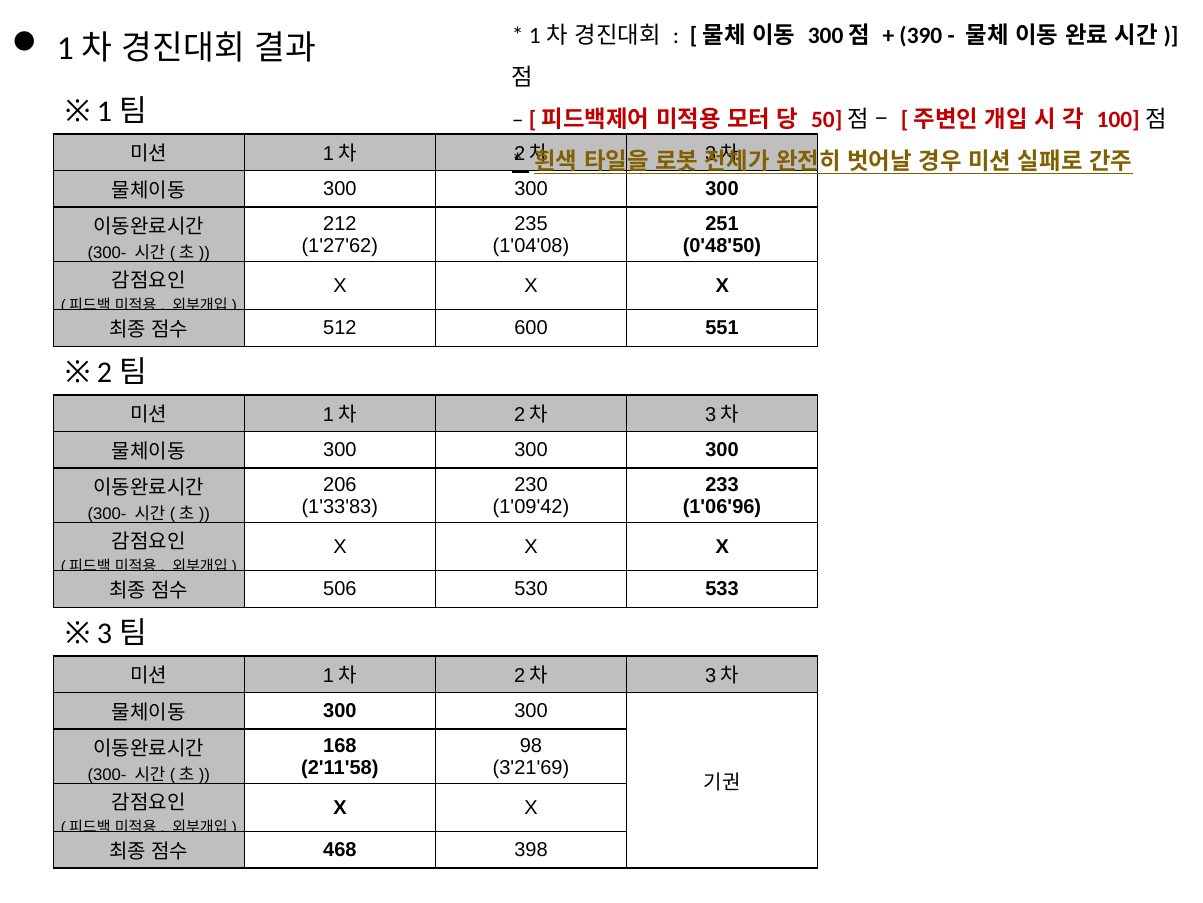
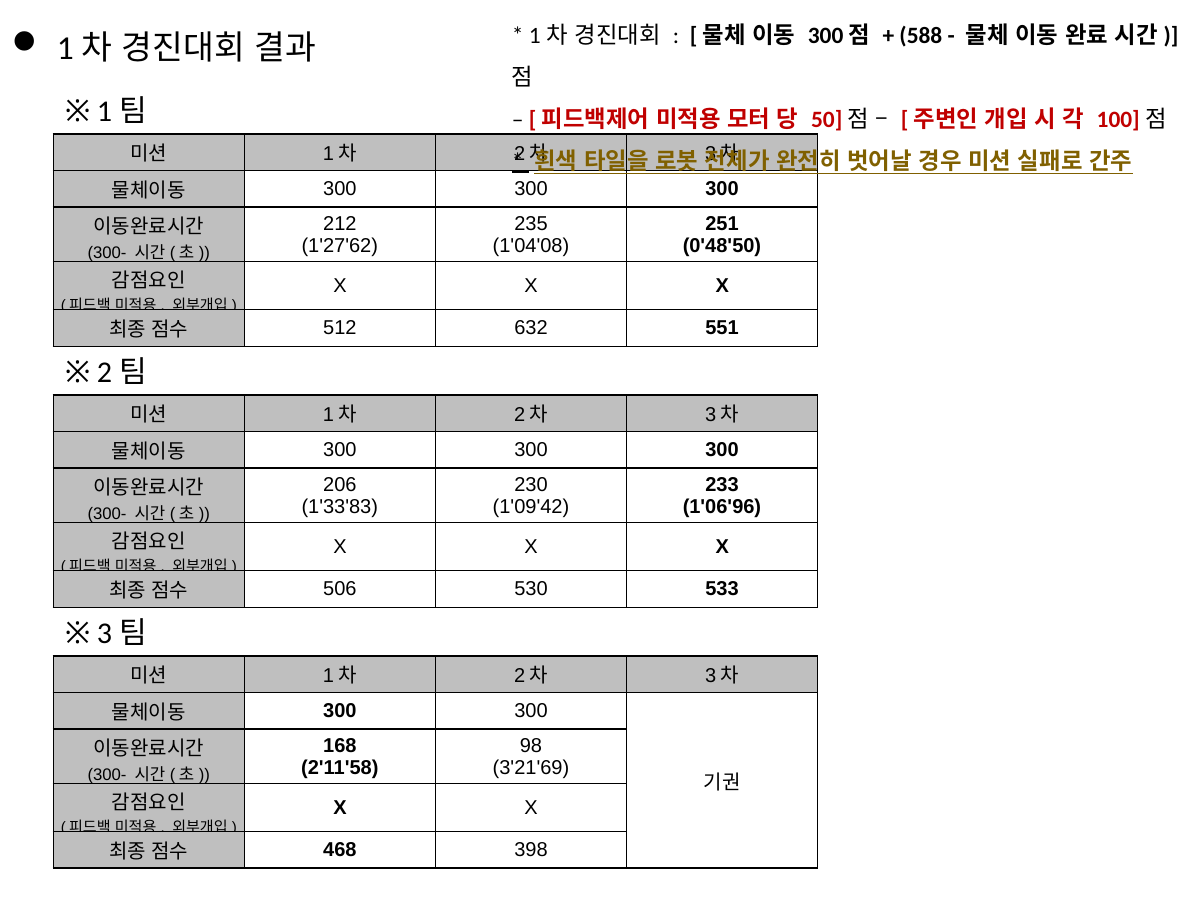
390: 390 -> 588 (921, 36)
600: 600 -> 632 (531, 328)
